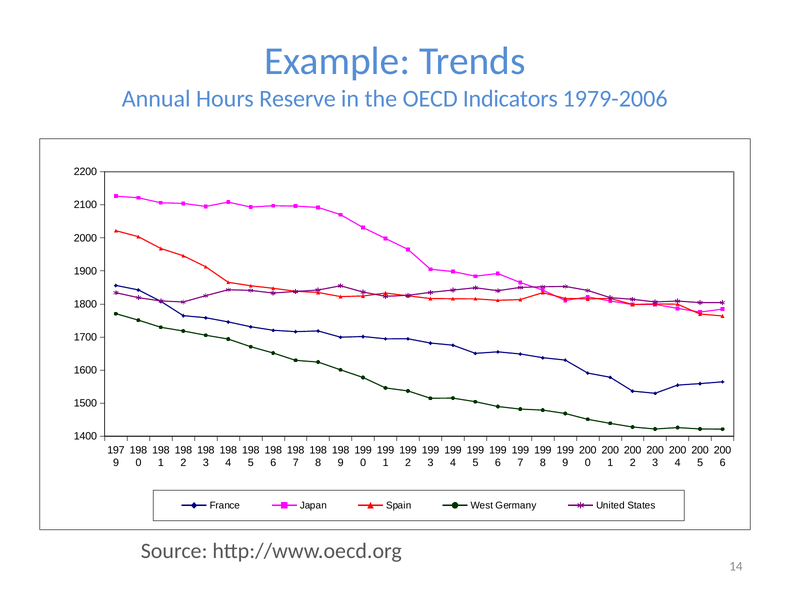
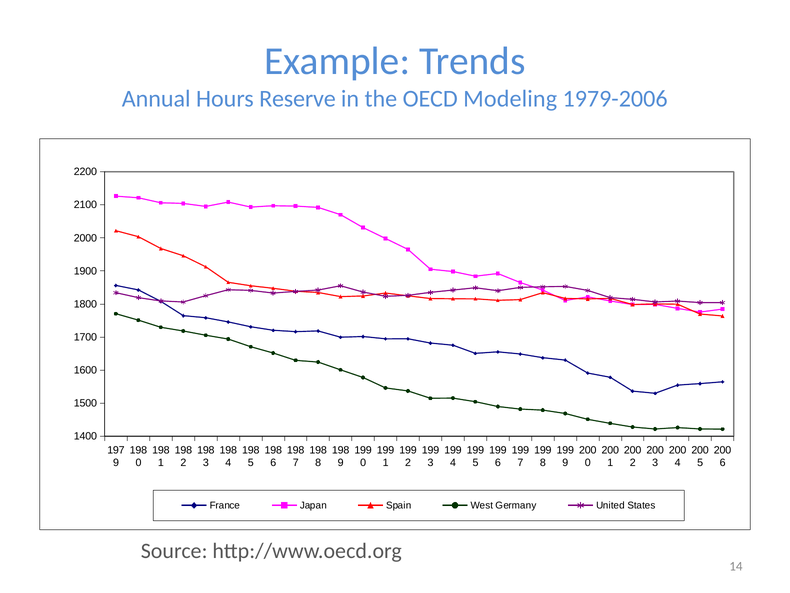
Indicators: Indicators -> Modeling (510, 98)
